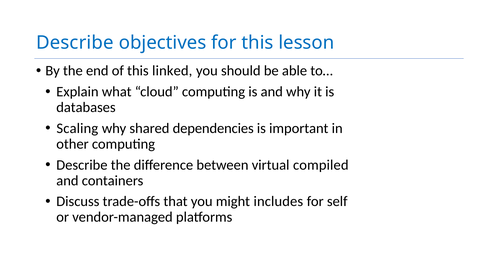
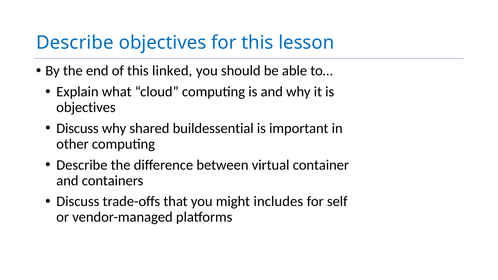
databases: databases -> objectives (86, 107)
Scaling: Scaling -> Discuss (77, 128)
dependencies: dependencies -> buildessential (213, 128)
compiled: compiled -> container (321, 165)
